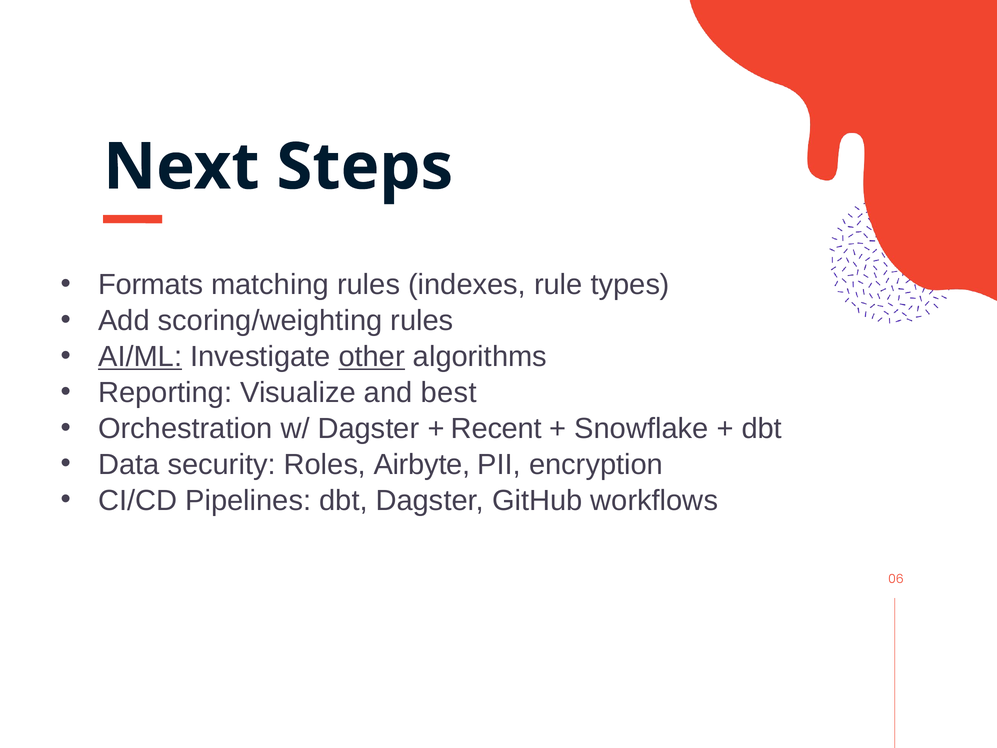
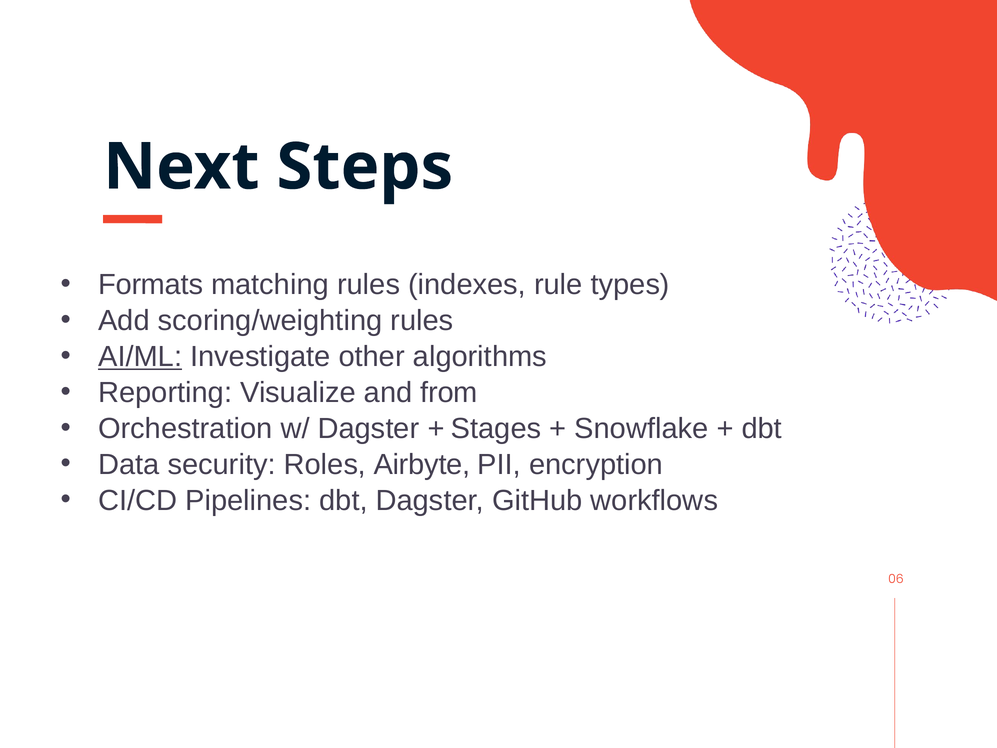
other underline: present -> none (372, 357)
best: best -> from (449, 392)
Recent: Recent -> Stages (496, 428)
